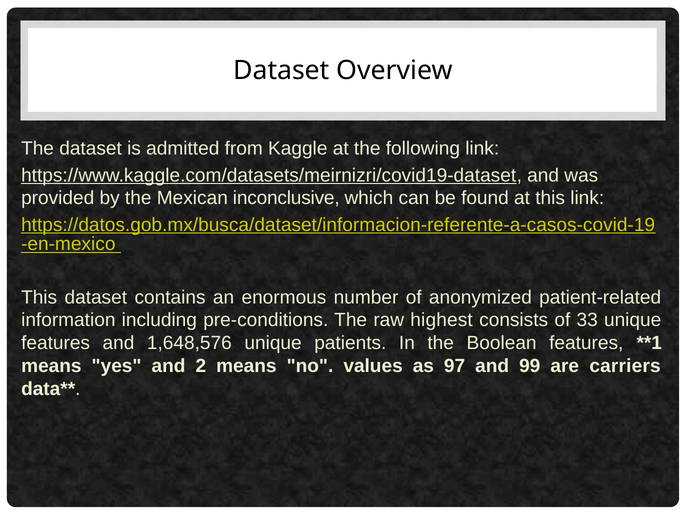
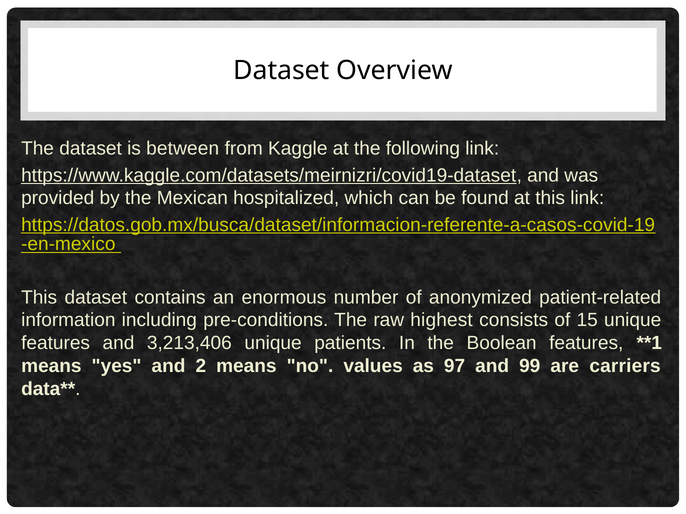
admitted: admitted -> between (183, 149)
inconclusive: inconclusive -> hospitalized (286, 198)
33: 33 -> 15 (587, 320)
1,648,576: 1,648,576 -> 3,213,406 (189, 343)
